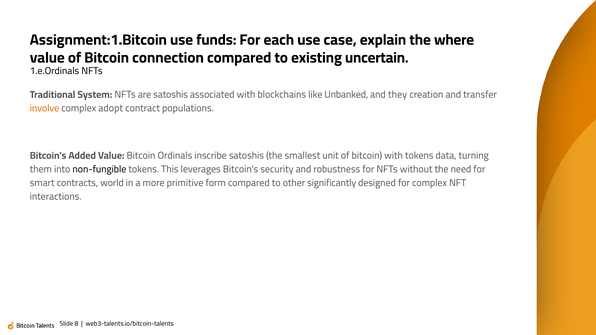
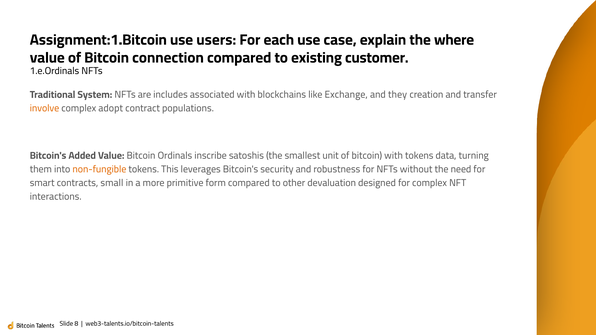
funds: funds -> users (216, 40)
uncertain: uncertain -> customer (377, 58)
are satoshis: satoshis -> includes (171, 95)
Unbanked: Unbanked -> Exchange (346, 95)
non-fungible colour: black -> orange (99, 169)
world: world -> small (112, 183)
significantly: significantly -> devaluation (332, 183)
